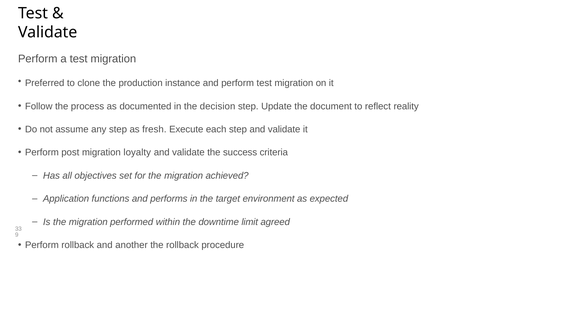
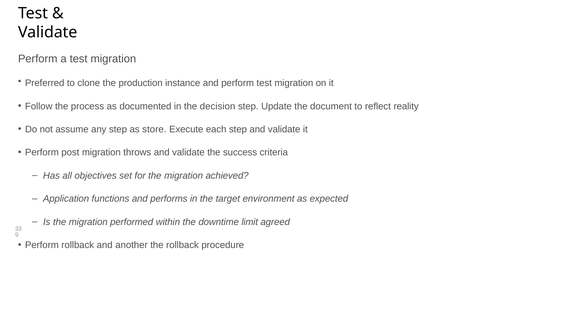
fresh: fresh -> store (154, 129)
loyalty: loyalty -> throws (137, 153)
